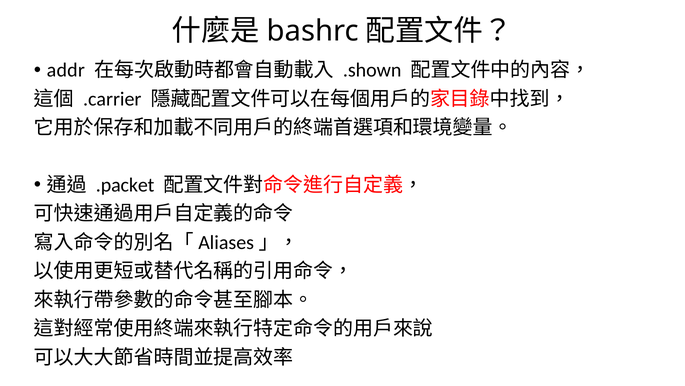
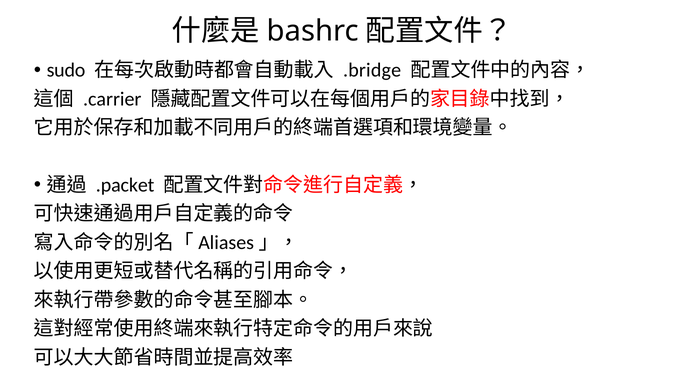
addr: addr -> sudo (66, 70)
.shown: .shown -> .bridge (372, 70)
